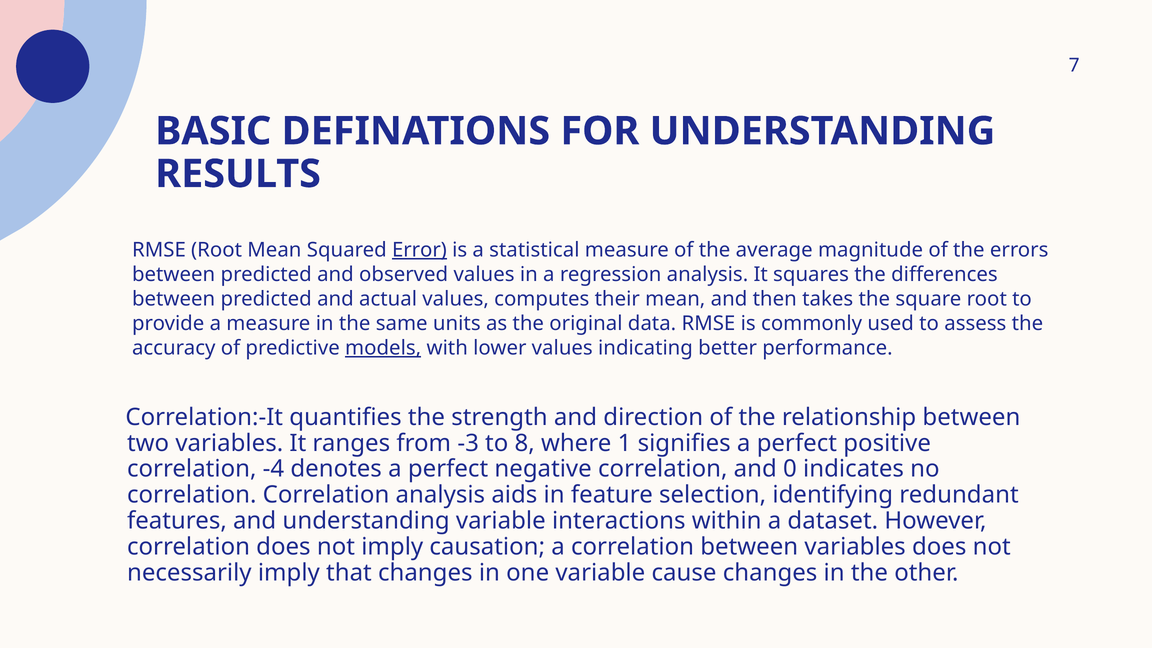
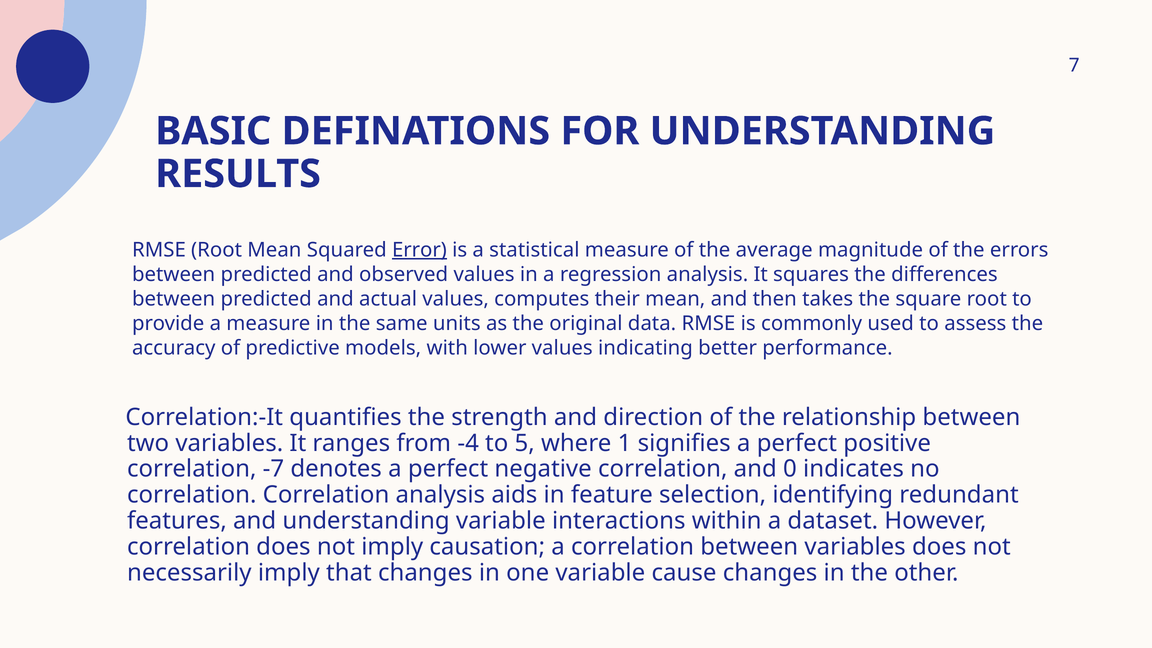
models underline: present -> none (383, 348)
-3: -3 -> -4 (468, 443)
8: 8 -> 5 (525, 443)
-4: -4 -> -7 (273, 469)
